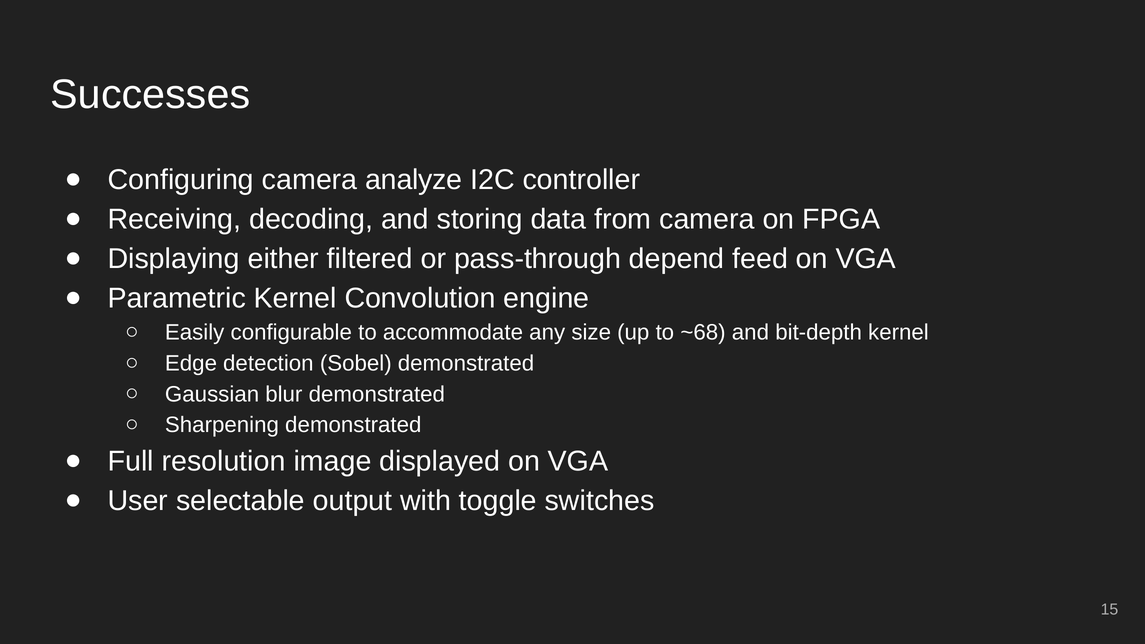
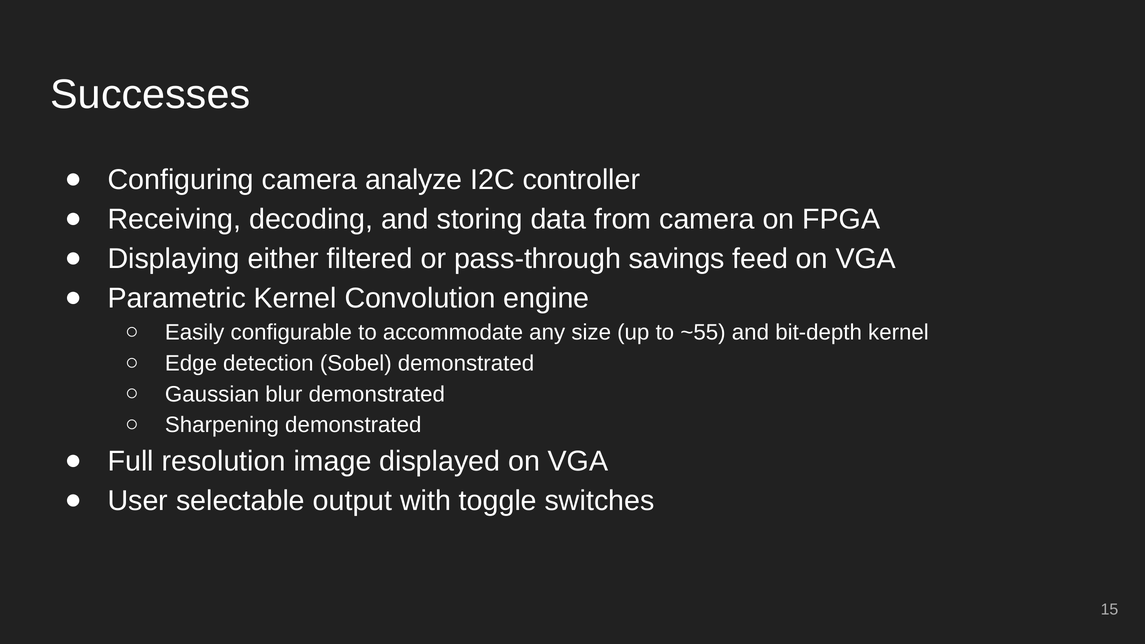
depend: depend -> savings (677, 259)
~68: ~68 -> ~55 (703, 333)
